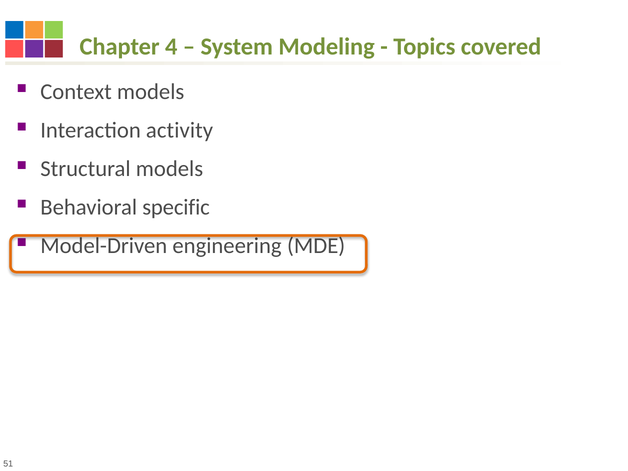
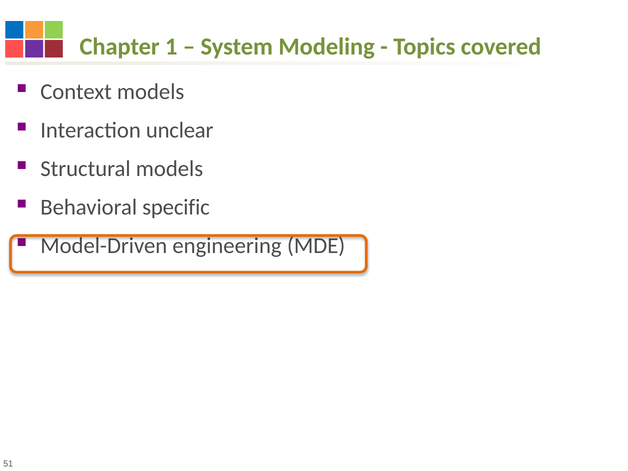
4: 4 -> 1 (171, 47)
activity: activity -> unclear (180, 130)
